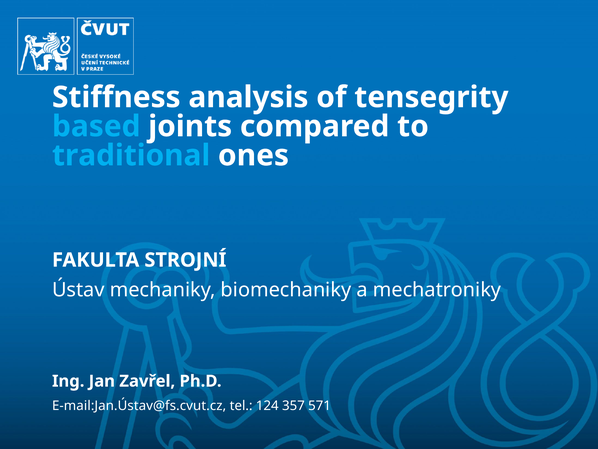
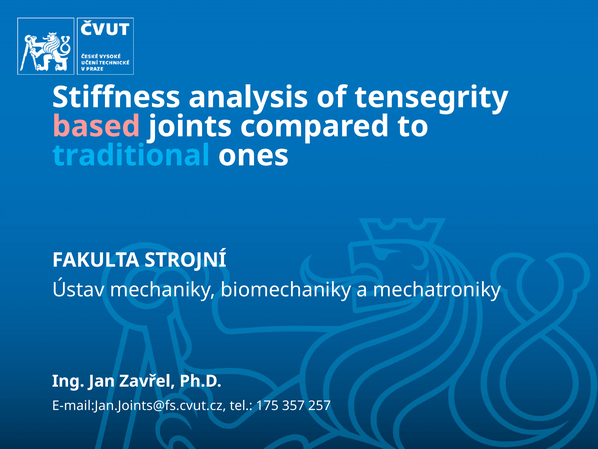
based colour: light blue -> pink (96, 126)
E-mail:Jan.Ústav@fs.cvut.cz: E-mail:Jan.Ústav@fs.cvut.cz -> E-mail:Jan.Joints@fs.cvut.cz (139, 405)
124: 124 -> 175 (267, 405)
571: 571 -> 257 (320, 405)
